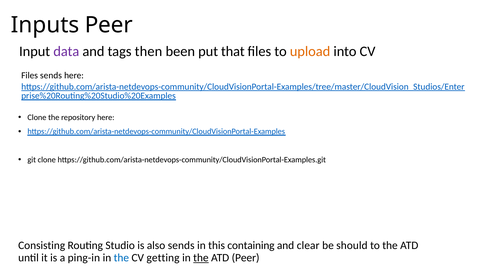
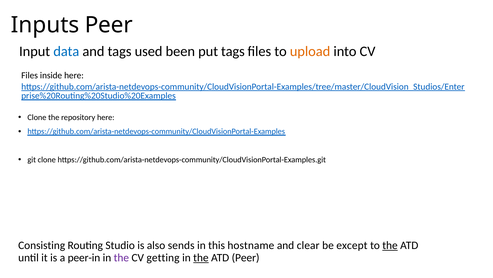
data colour: purple -> blue (66, 51)
then: then -> used (149, 51)
put that: that -> tags (233, 51)
Files sends: sends -> inside (51, 75)
containing: containing -> hostname (251, 245)
should: should -> except (352, 245)
the underline: none -> present (390, 245)
ping-in: ping-in -> peer-in (84, 257)
the colour: blue -> purple (121, 257)
